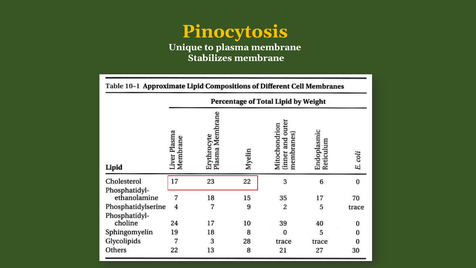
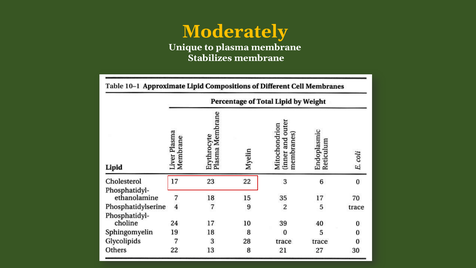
Pinocytosis: Pinocytosis -> Moderately (235, 32)
